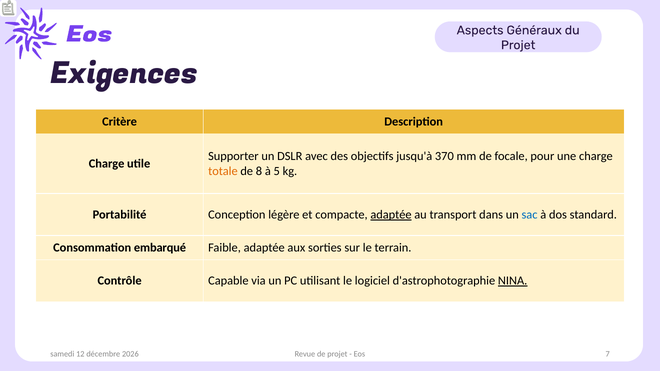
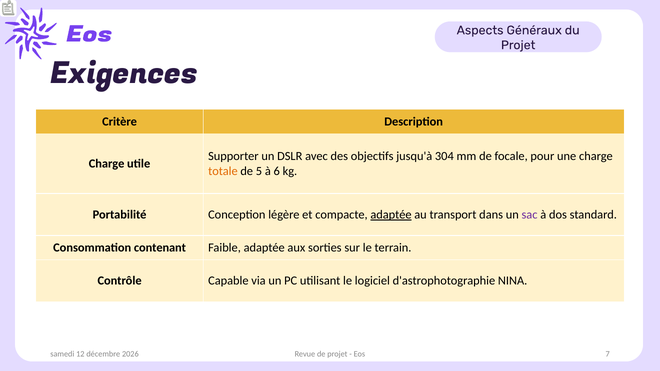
370: 370 -> 304 (444, 156)
8: 8 -> 5 (259, 171)
5: 5 -> 6 (277, 171)
sac colour: blue -> purple (530, 215)
embarqué: embarqué -> contenant (160, 248)
NINA underline: present -> none (513, 281)
